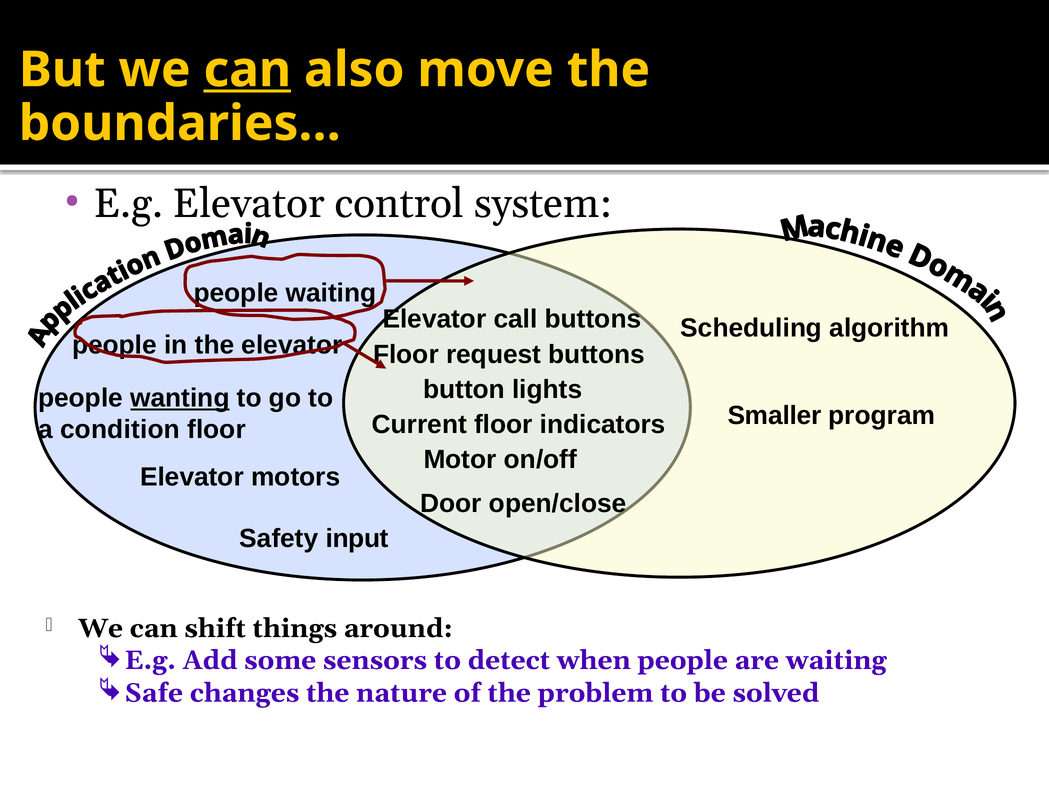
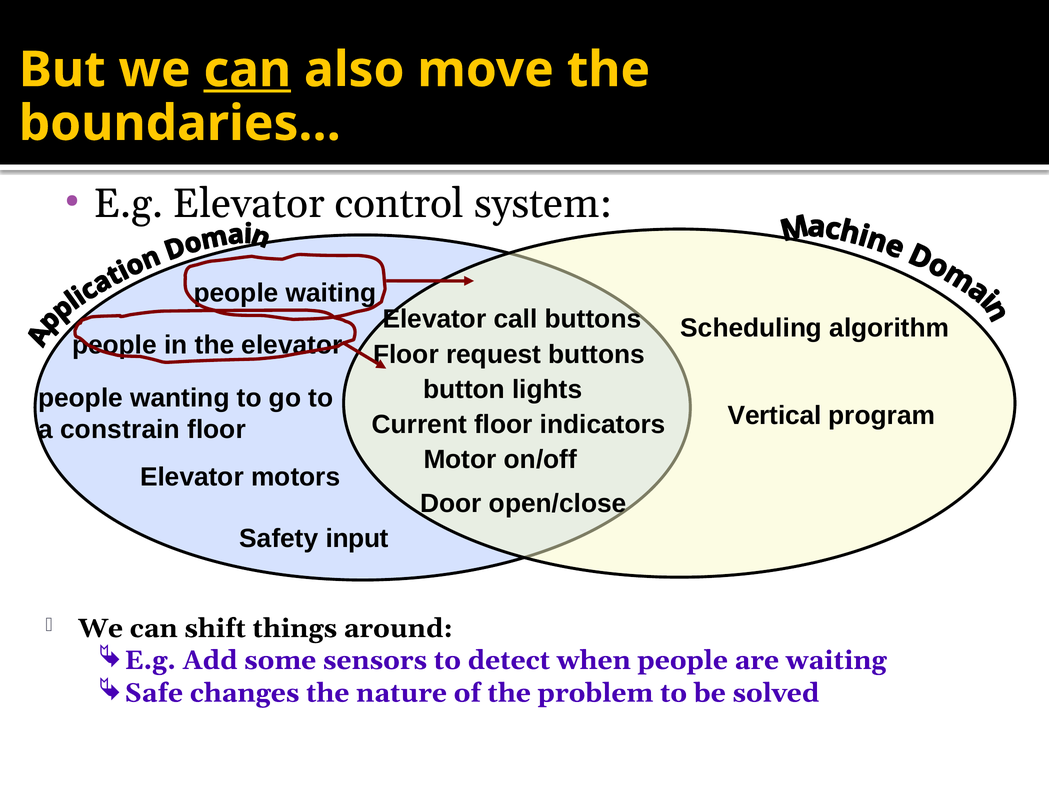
wanting underline: present -> none (180, 398)
Smaller: Smaller -> Vertical (774, 416)
condition: condition -> constrain (120, 430)
